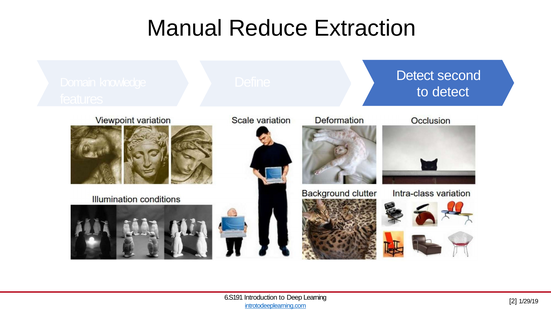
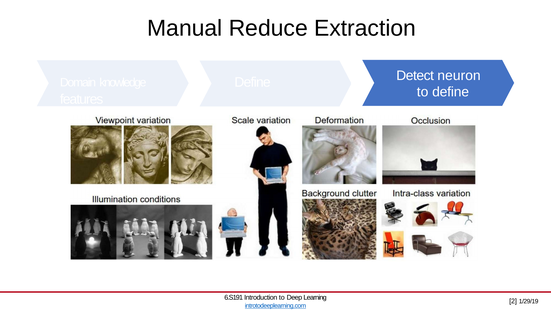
second: second -> neuron (459, 75)
to detect: detect -> define (451, 92)
